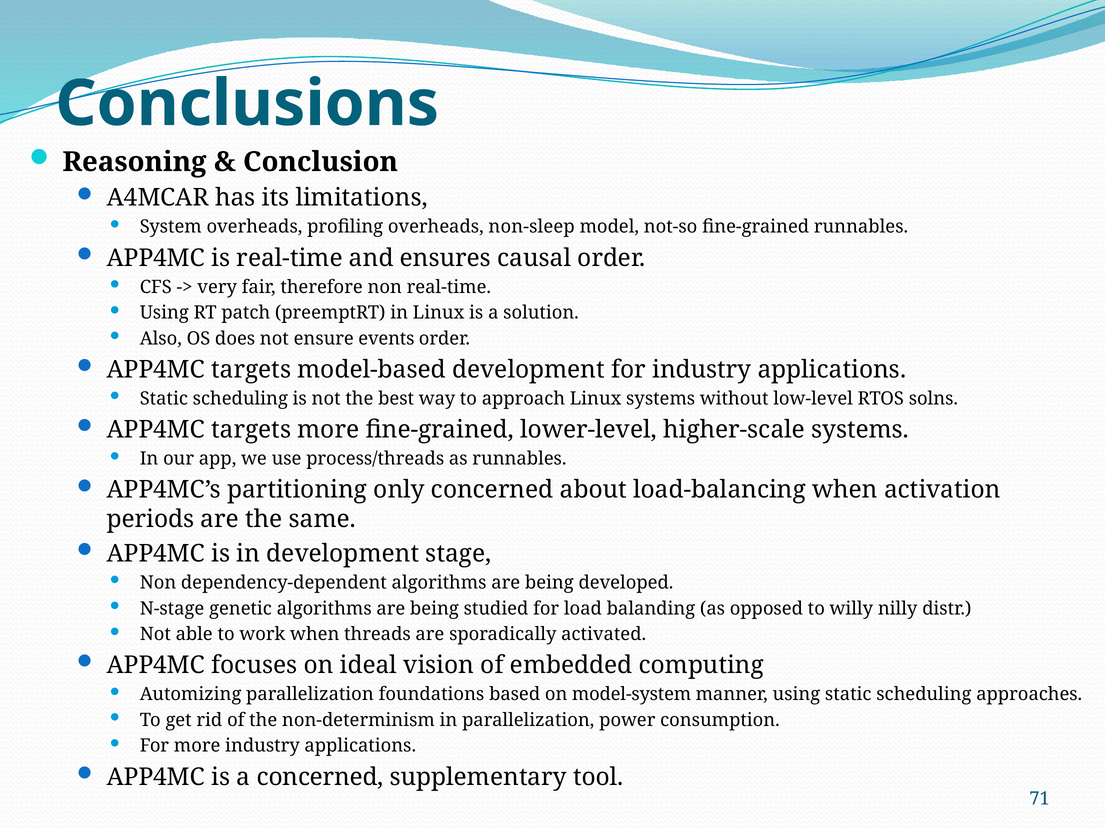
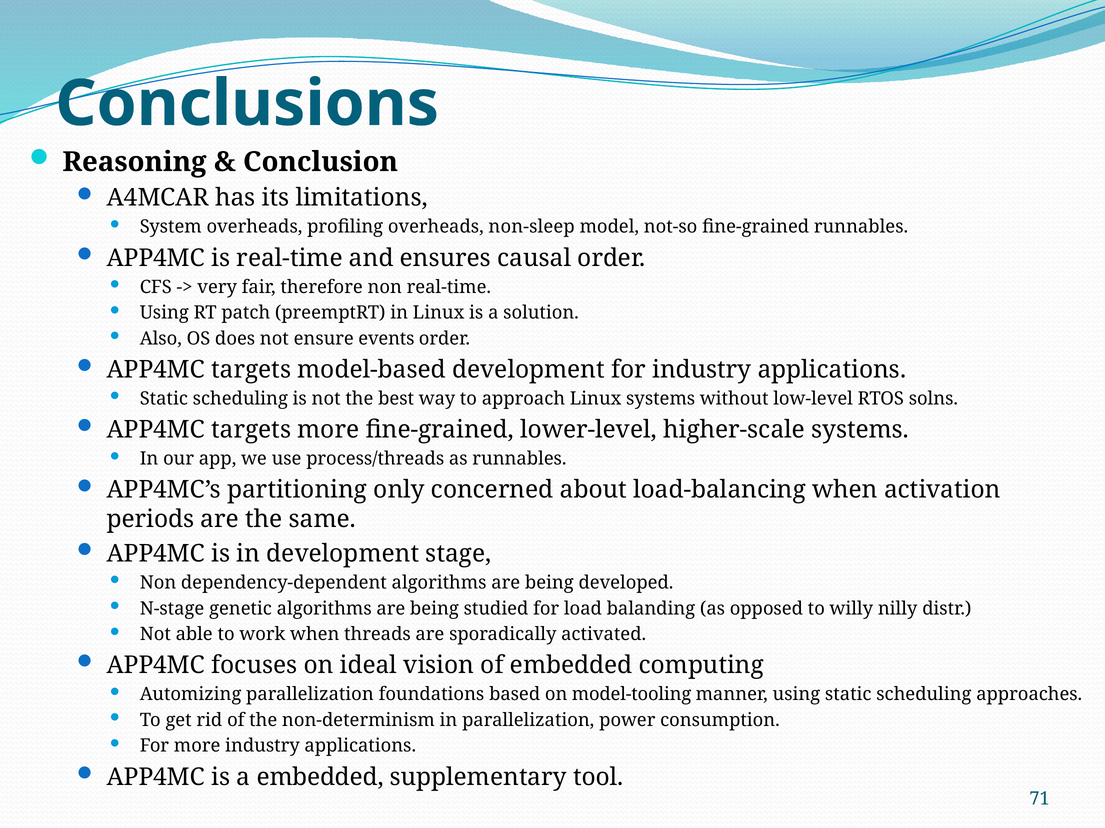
model-system: model-system -> model-tooling (632, 695)
a concerned: concerned -> embedded (320, 778)
